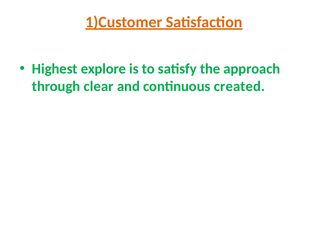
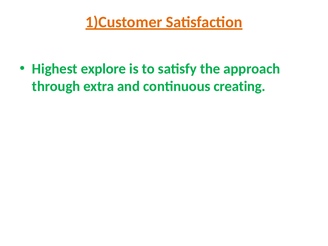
clear: clear -> extra (99, 86)
created: created -> creating (240, 86)
